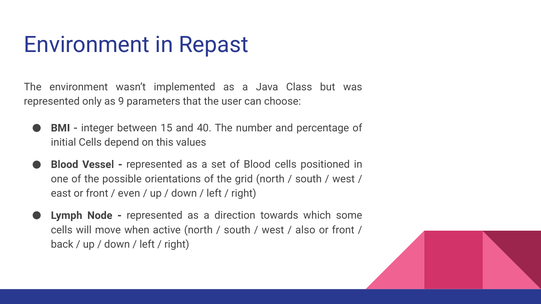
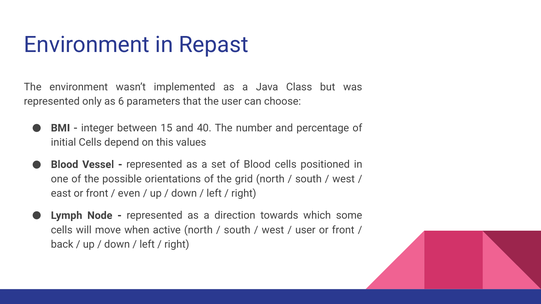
9: 9 -> 6 (121, 102)
also: also -> user (305, 230)
